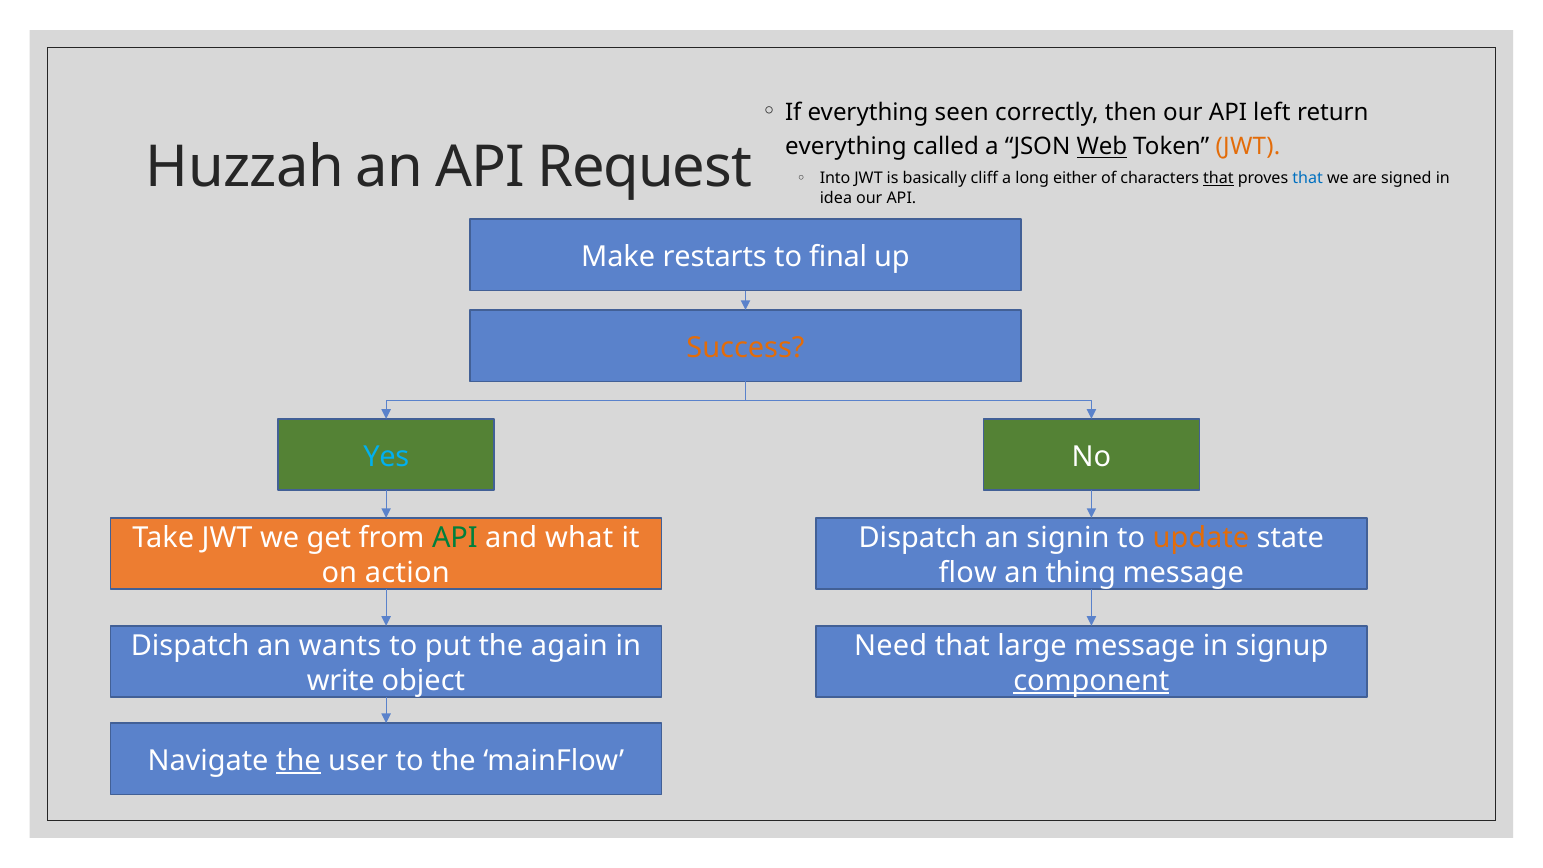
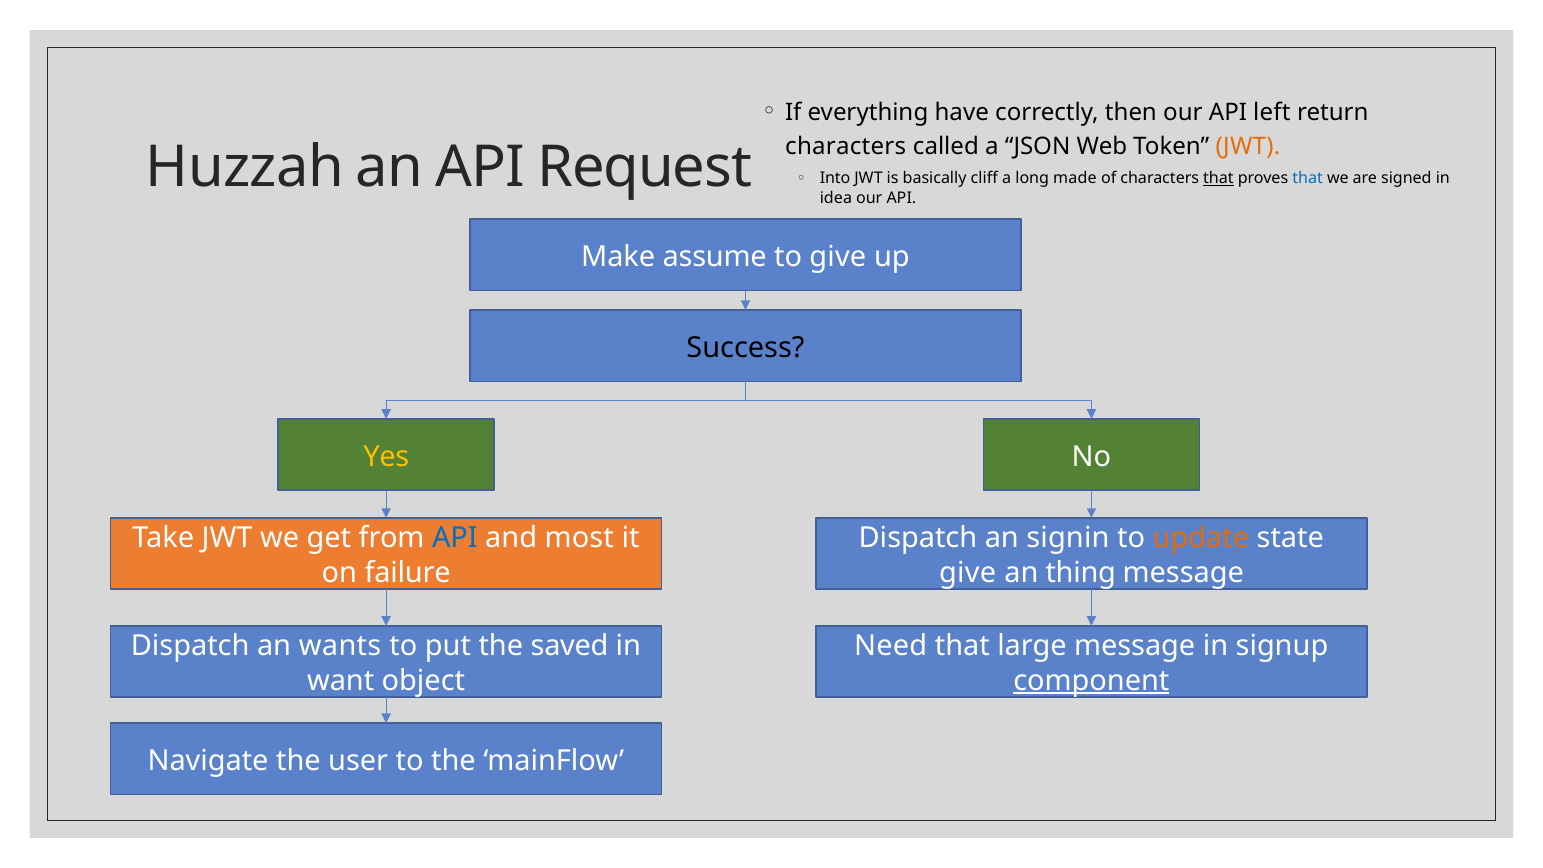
seen: seen -> have (962, 112)
everything: everything -> characters (846, 147)
Web underline: present -> none (1102, 147)
either: either -> made (1075, 178)
restarts: restarts -> assume (715, 257)
to final: final -> give (838, 257)
Success colour: orange -> black (745, 348)
Yes colour: light blue -> yellow (386, 456)
API colour: green -> blue (455, 538)
what: what -> most (579, 538)
action: action -> failure (408, 573)
flow: flow -> give (968, 573)
again: again -> saved (570, 646)
write: write -> want (341, 681)
the underline: present -> none (298, 761)
